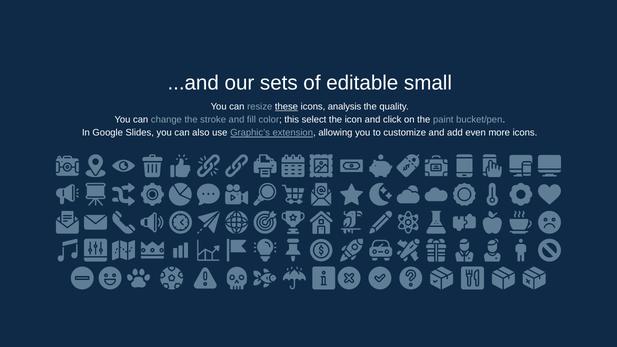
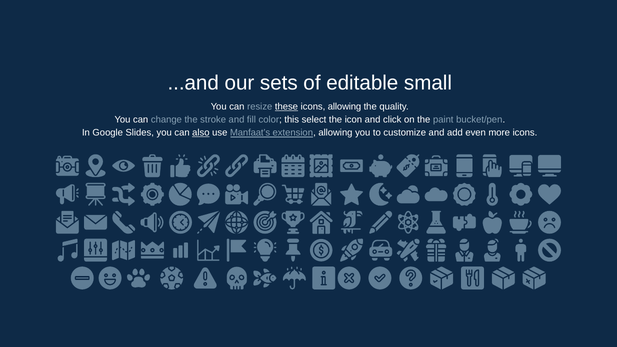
icons analysis: analysis -> allowing (345, 107)
also underline: none -> present (201, 133)
Graphic’s: Graphic’s -> Manfaat’s (250, 133)
